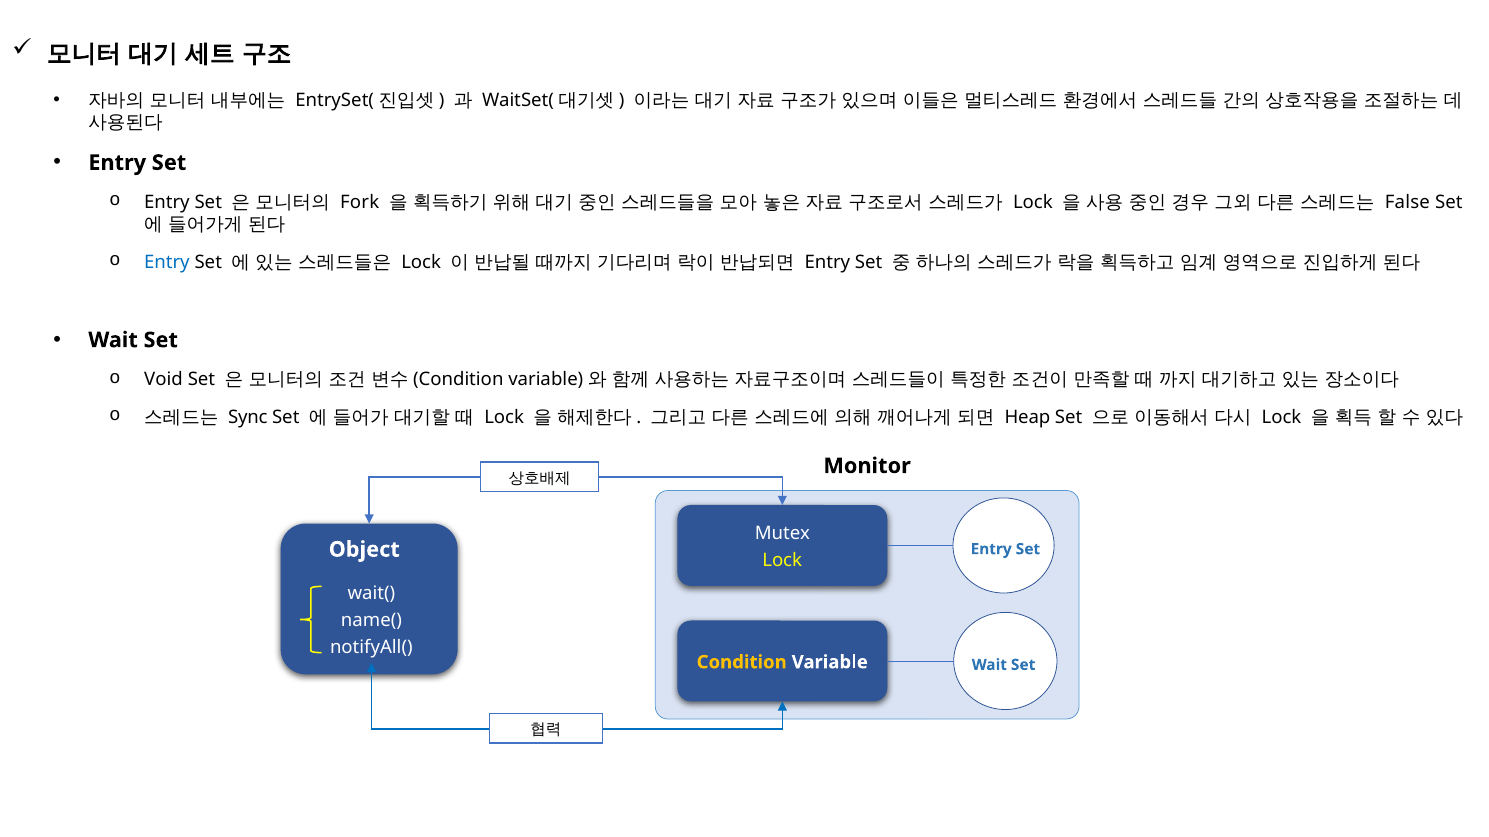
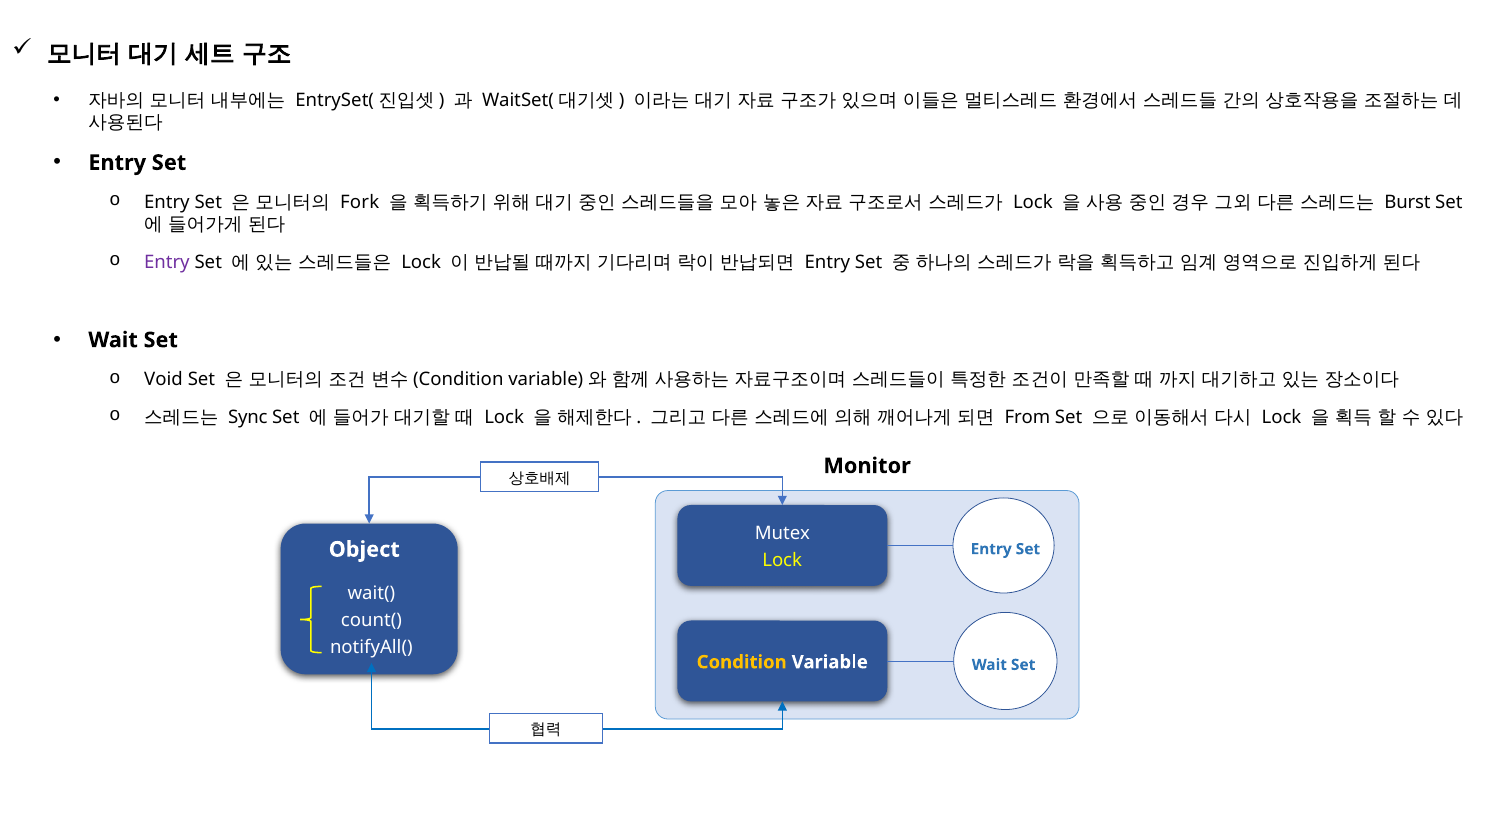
False: False -> Burst (1408, 202)
Entry colour: blue -> purple (167, 262)
Heap: Heap -> From (1027, 418)
name(: name( -> count( (371, 621)
